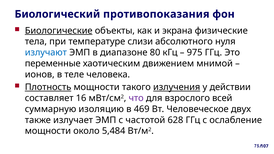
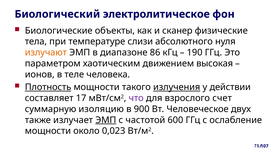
противопоказания: противопоказания -> электролитическое (156, 14)
Биологические underline: present -> none (59, 31)
экрана: экрана -> сканер (177, 31)
излучают colour: blue -> orange (46, 53)
80: 80 -> 86 (155, 53)
975: 975 -> 190 (195, 53)
переменные: переменные -> параметром (53, 64)
мнимой: мнимой -> высокая (215, 64)
16: 16 -> 17 (81, 98)
всей: всей -> счет (222, 98)
469: 469 -> 900 (142, 109)
ЭМП underline: none -> present (106, 120)
628: 628 -> 600 (175, 120)
5,484: 5,484 -> 0,023 (114, 131)
